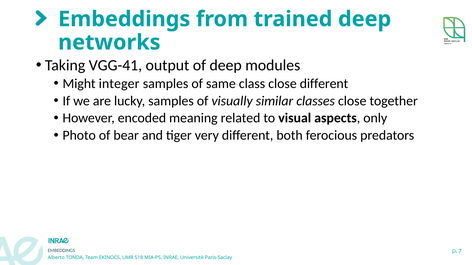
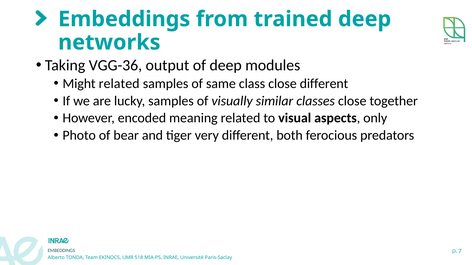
VGG-41: VGG-41 -> VGG-36 (115, 65)
Might integer: integer -> related (119, 84)
